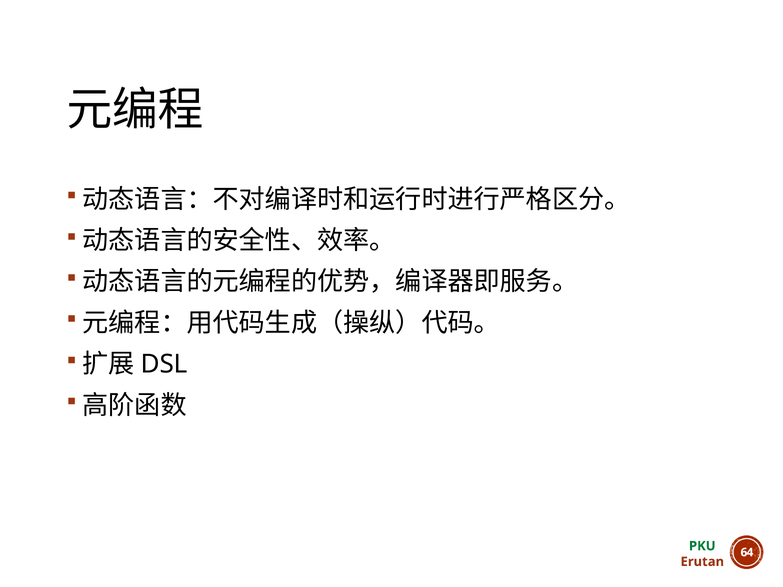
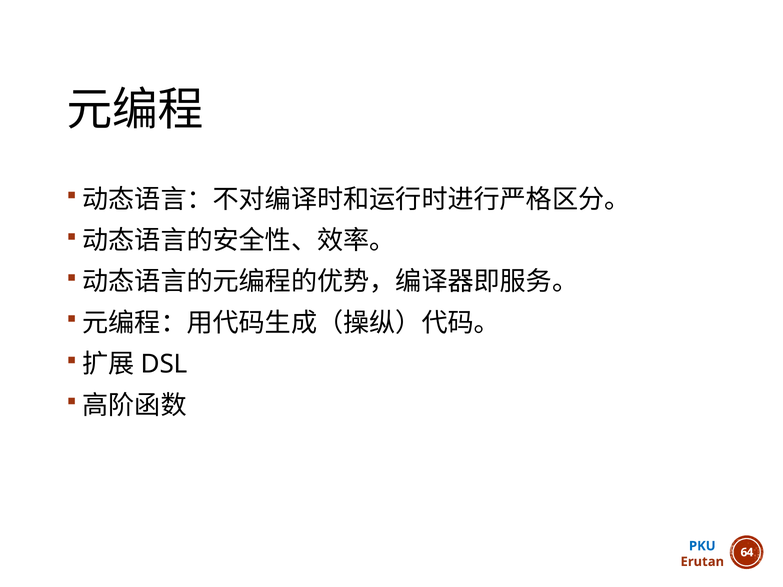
PKU colour: green -> blue (702, 546)
